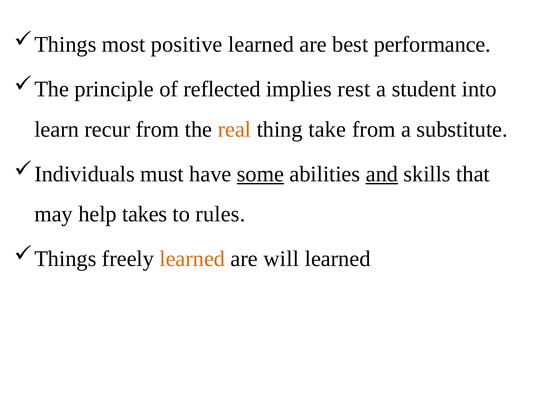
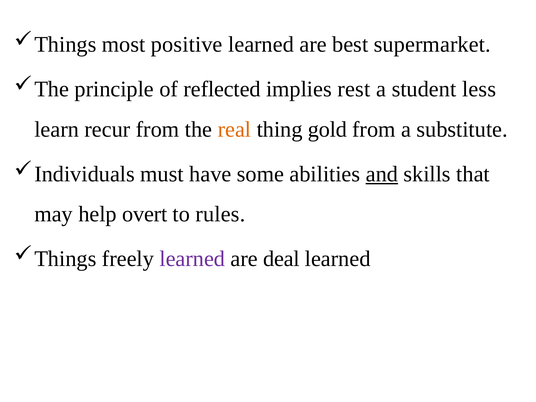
performance: performance -> supermarket (432, 44)
into: into -> less (479, 89)
take: take -> gold (327, 129)
some underline: present -> none (261, 174)
takes: takes -> overt (145, 214)
learned colour: orange -> purple (192, 259)
will: will -> deal (282, 259)
